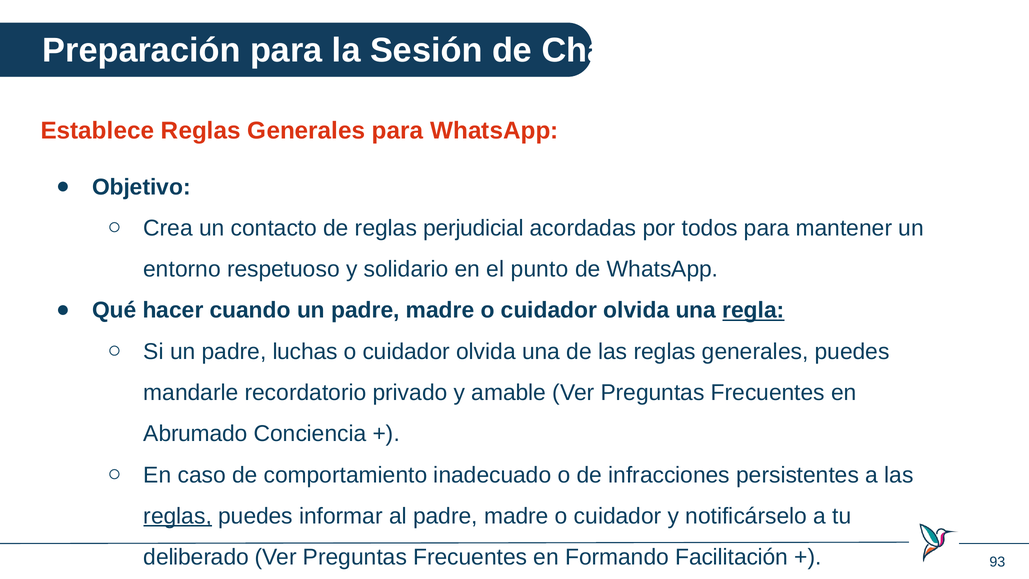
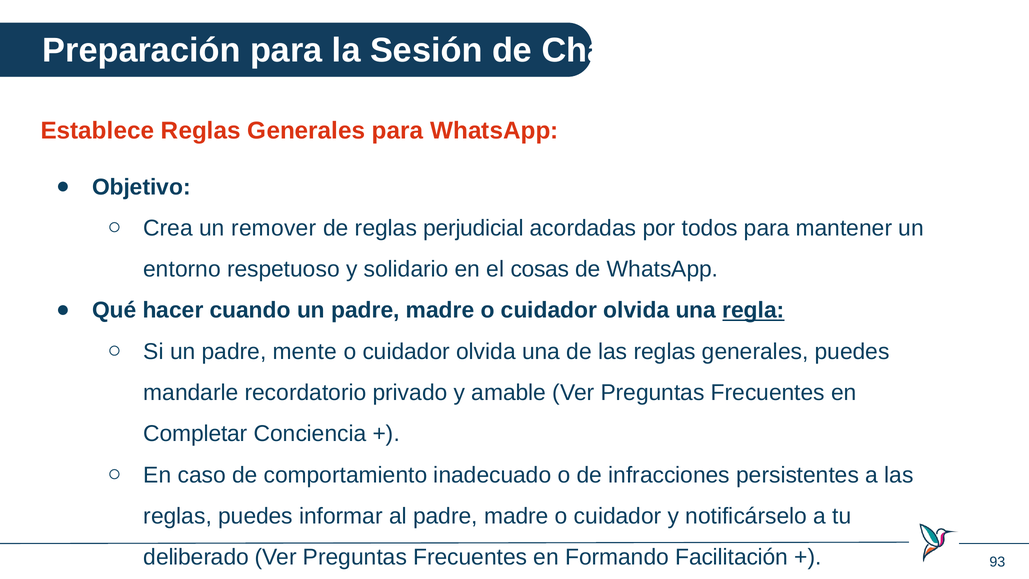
contacto: contacto -> remover (274, 228)
punto: punto -> cosas (540, 269)
luchas: luchas -> mente (305, 351)
Abrumado: Abrumado -> Completar (196, 434)
reglas underline: present -> none (178, 516)
